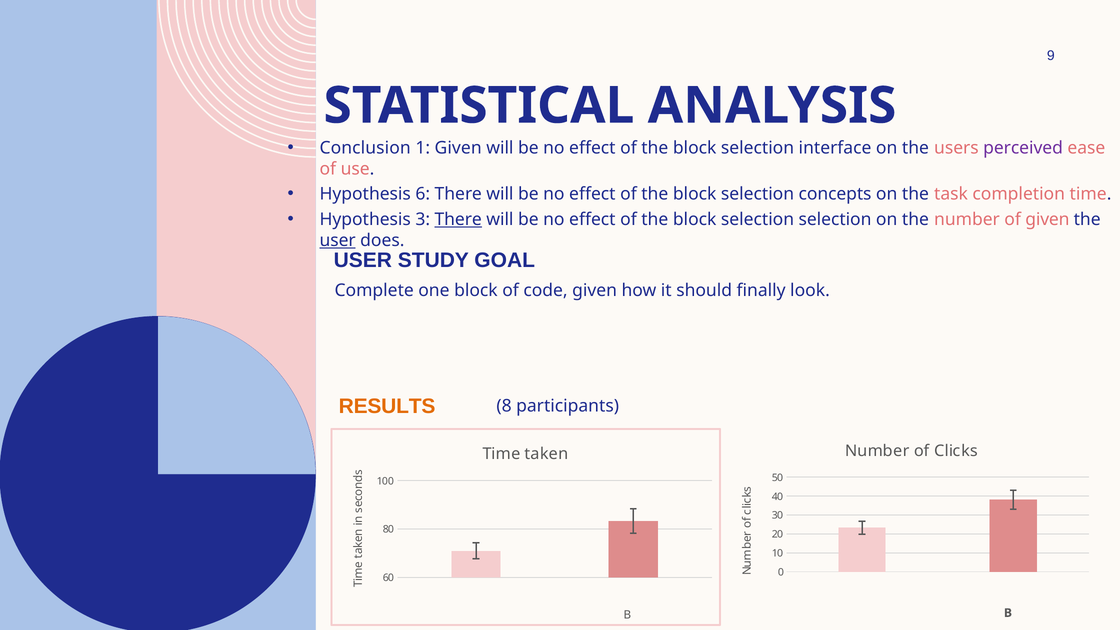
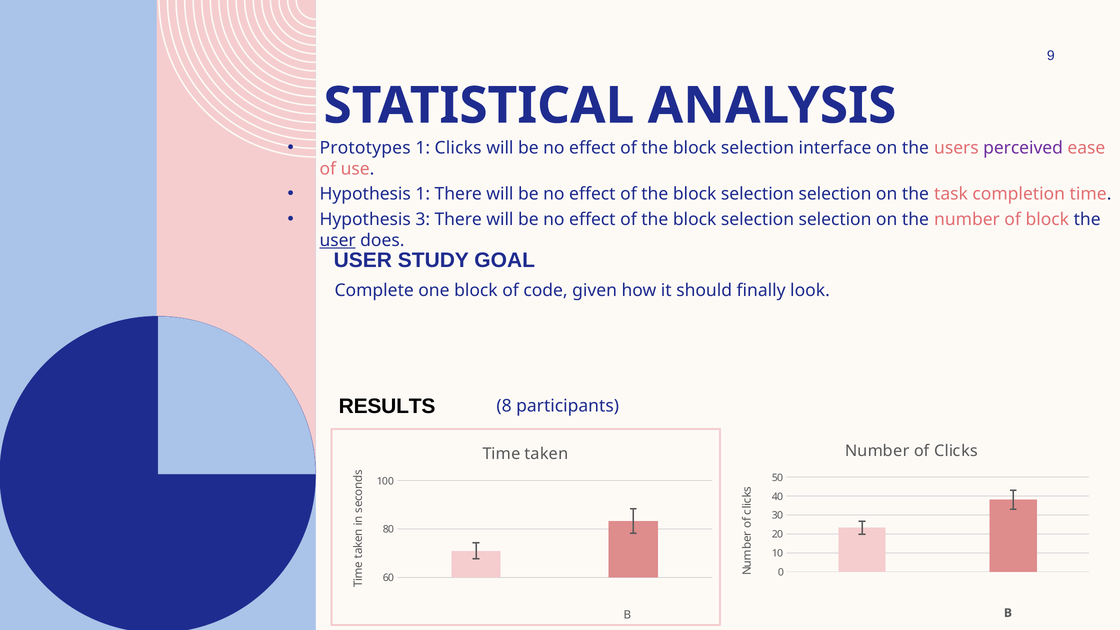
Conclusion: Conclusion -> Prototypes (365, 148)
1 Given: Given -> Clicks (458, 148)
Hypothesis 6: 6 -> 1 (423, 194)
concepts: concepts -> selection (835, 194)
There underline: present -> none (458, 219)
of given: given -> block (1047, 219)
RESULTS colour: orange -> black (387, 406)
